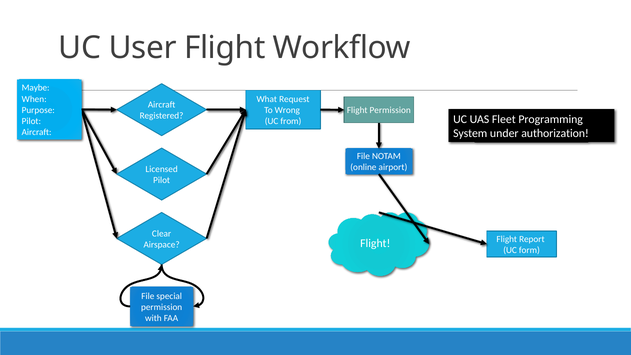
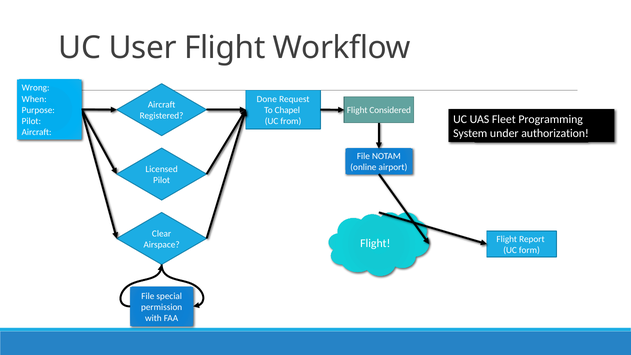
Maybe: Maybe -> Wrong (36, 88)
What: What -> Done (267, 99)
Wrong: Wrong -> Chapel (287, 110)
Flight Permission: Permission -> Considered (390, 110)
